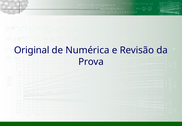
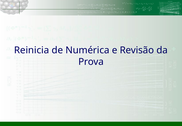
Original: Original -> Reinicia (32, 50)
